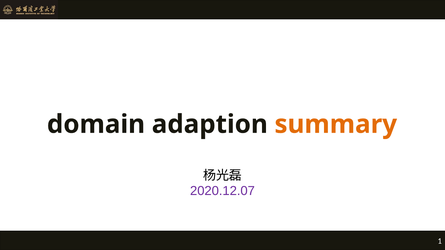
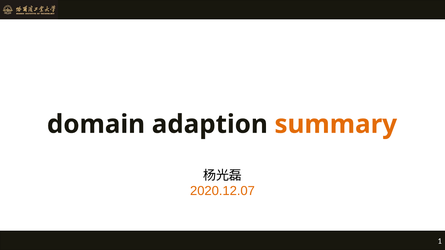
2020.12.07 colour: purple -> orange (222, 191)
